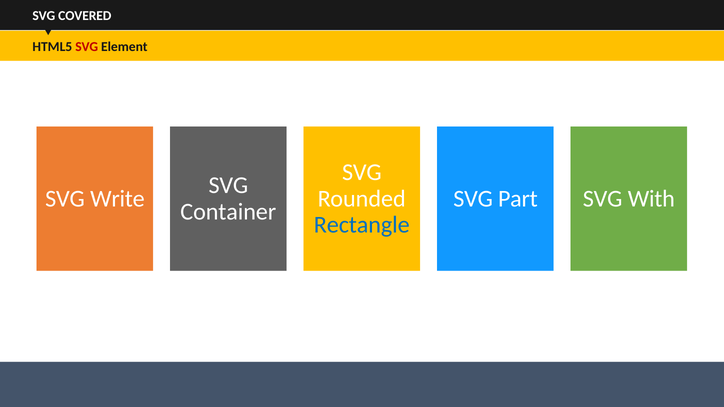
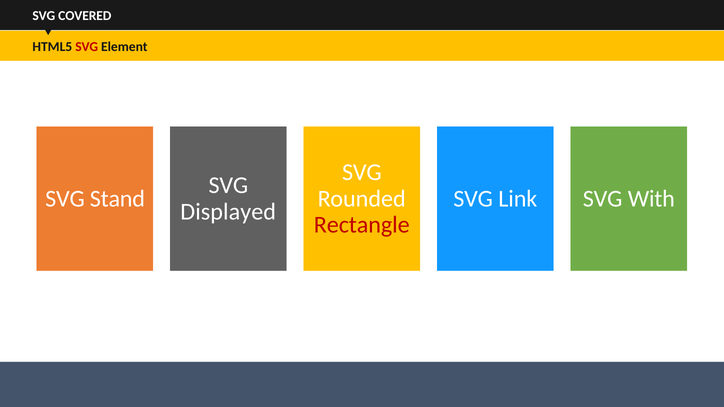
Write: Write -> Stand (117, 199)
Part: Part -> Link (518, 199)
Container: Container -> Displayed (228, 212)
Rectangle colour: blue -> red (362, 225)
